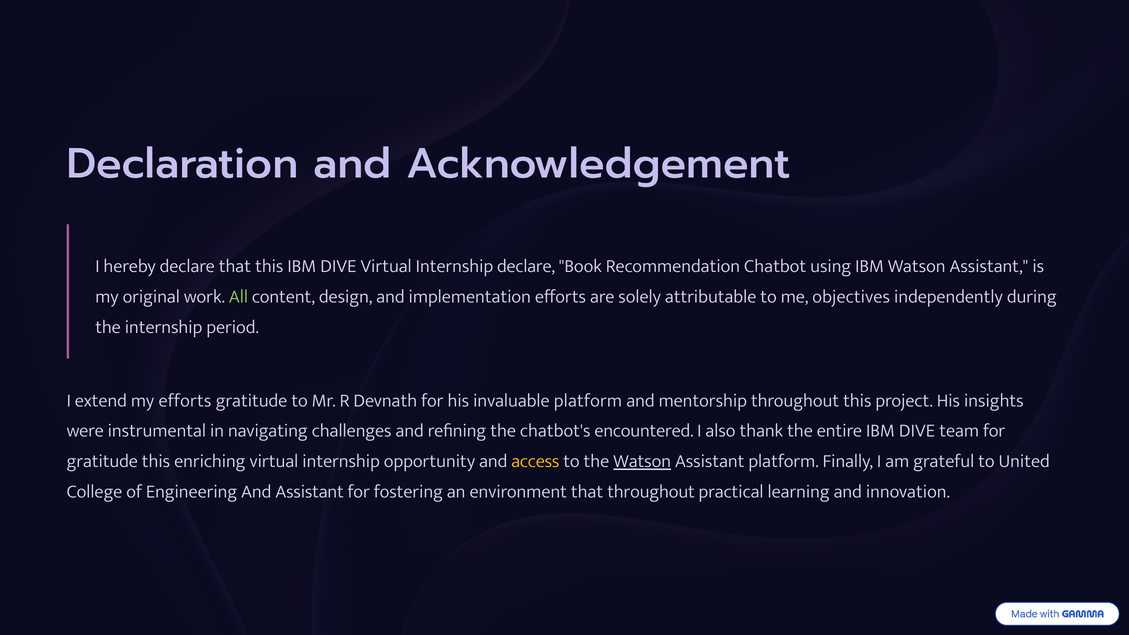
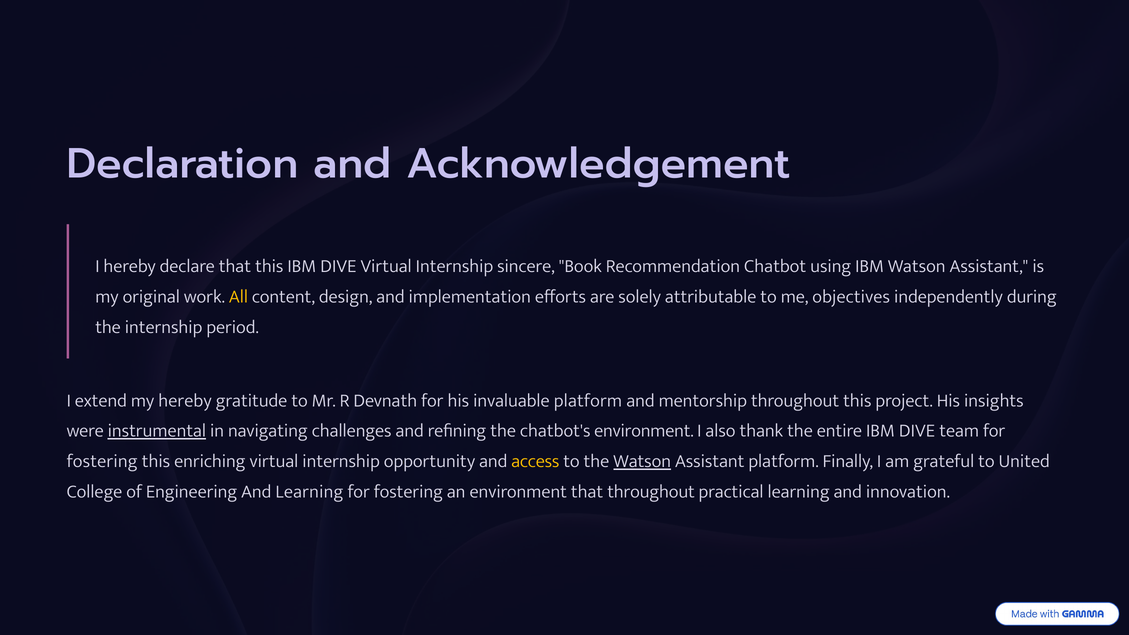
Internship declare: declare -> sincere (526, 266)
All colour: light green -> yellow (238, 297)
my efforts: efforts -> hereby (185, 400)
instrumental underline: none -> present (157, 431)
chatbot's encountered: encountered -> environment (644, 431)
gratitude: gratitude -> fostering (102, 461)
And Assistant: Assistant -> Learning (309, 492)
